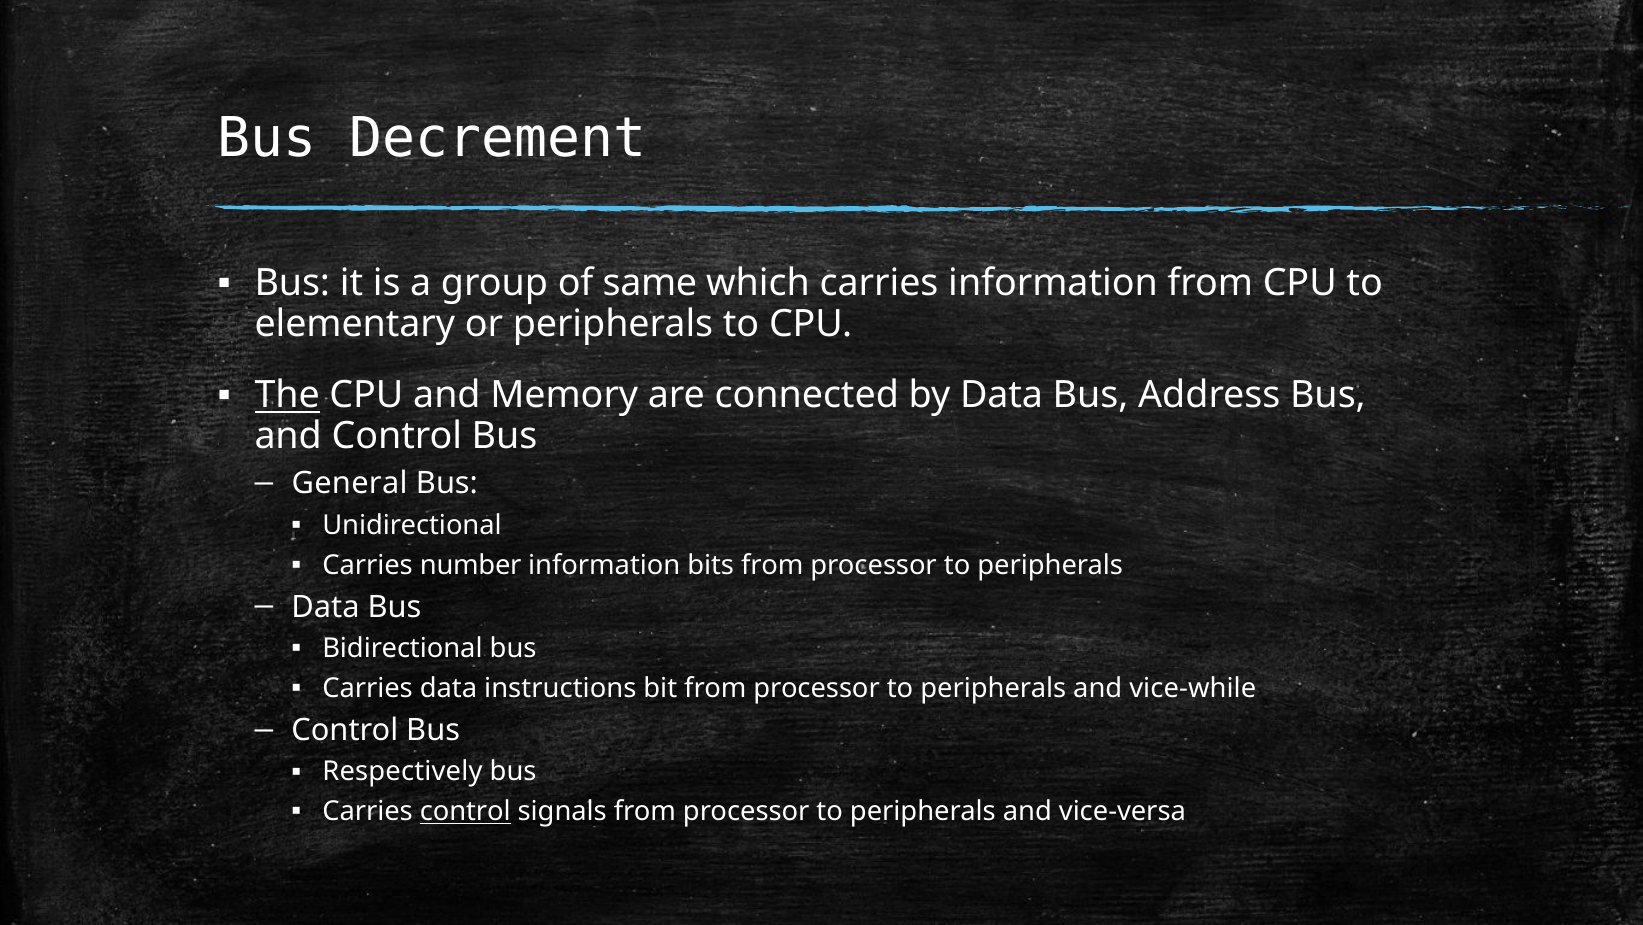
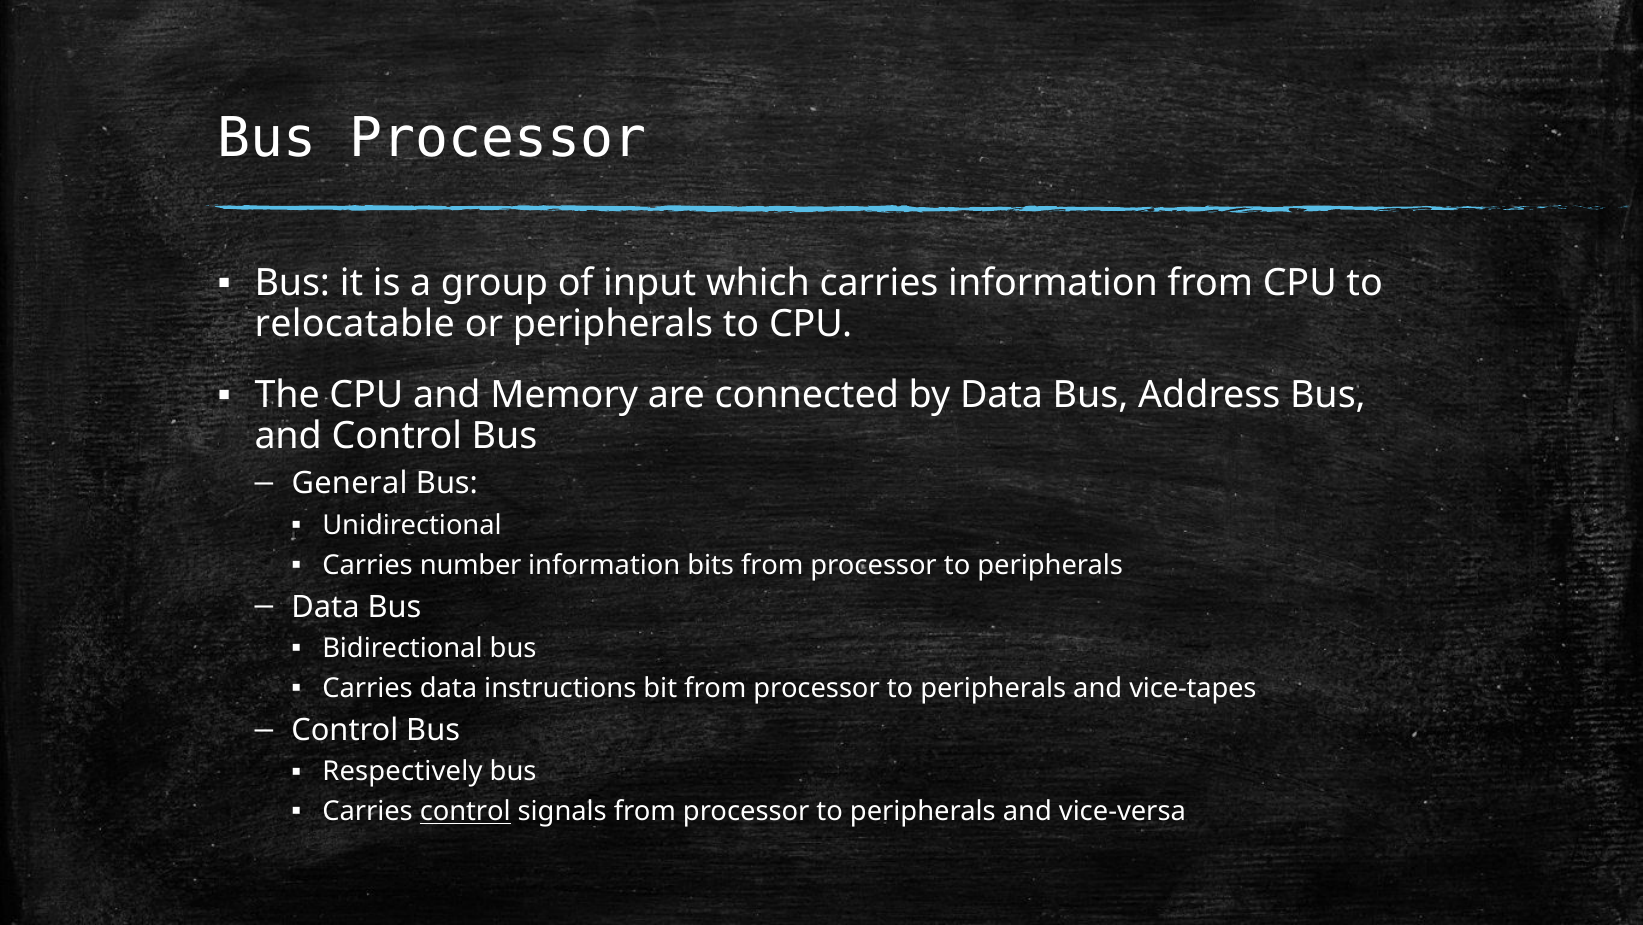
Bus Decrement: Decrement -> Processor (498, 138)
same: same -> input (650, 283)
elementary: elementary -> relocatable (355, 324)
The underline: present -> none (287, 395)
vice-while: vice-while -> vice-tapes (1193, 688)
